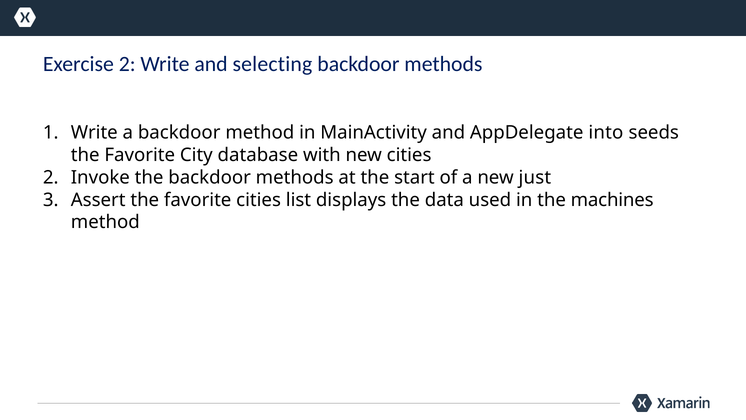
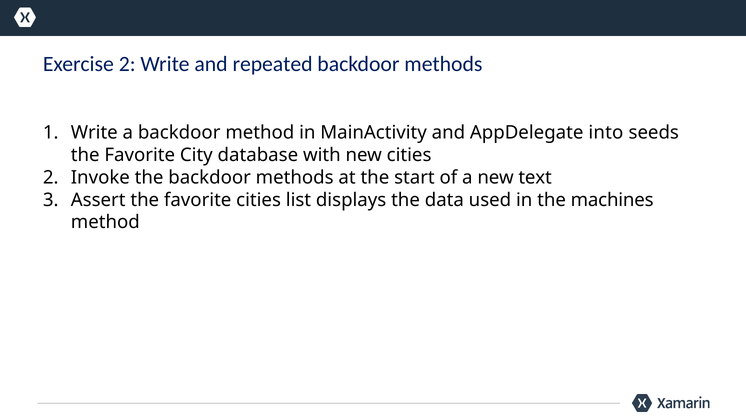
selecting: selecting -> repeated (273, 64)
just: just -> text (535, 177)
